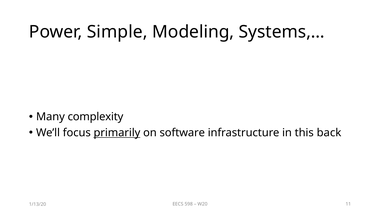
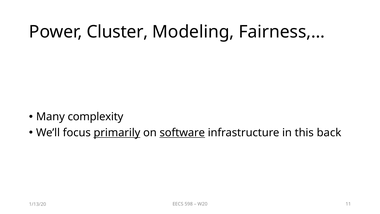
Simple: Simple -> Cluster (117, 32)
Systems,…: Systems,… -> Fairness,… (282, 32)
software underline: none -> present (182, 133)
